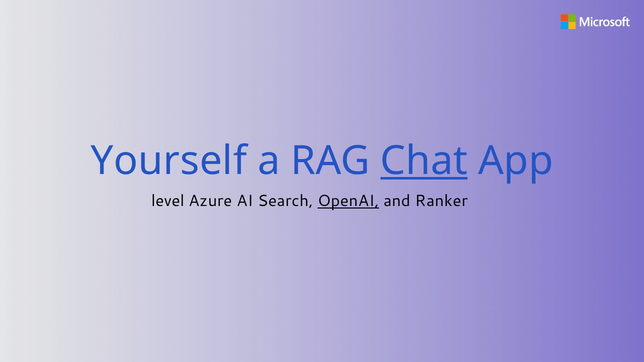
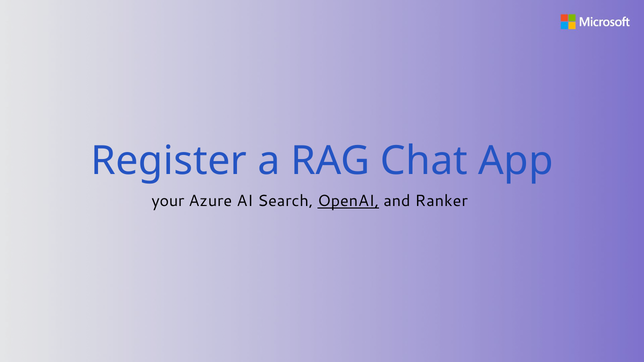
Yourself: Yourself -> Register (169, 161)
Chat underline: present -> none (424, 161)
level: level -> your (168, 201)
